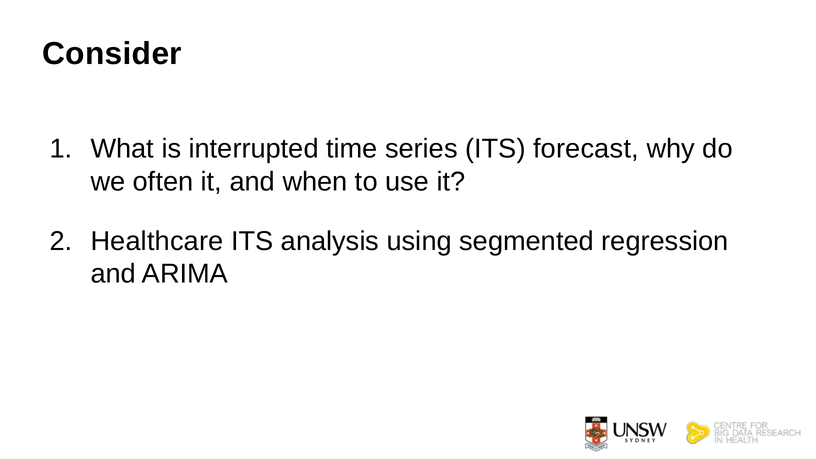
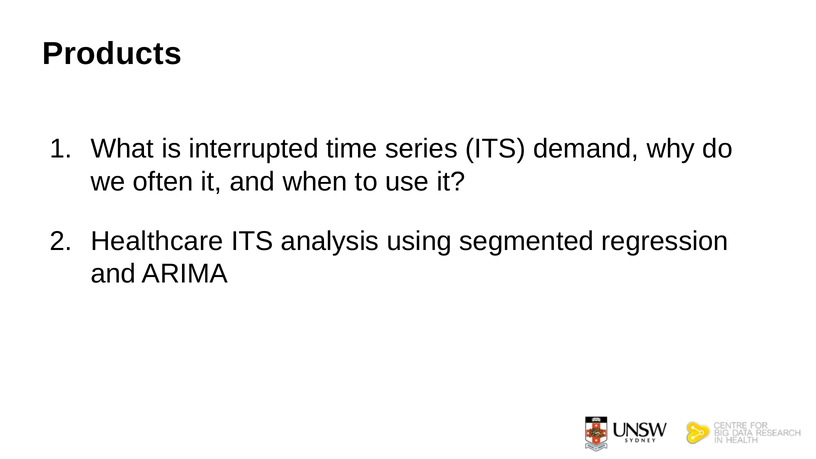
Consider: Consider -> Products (112, 54)
forecast: forecast -> demand (586, 149)
